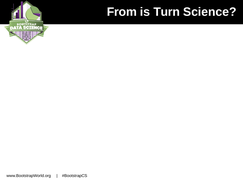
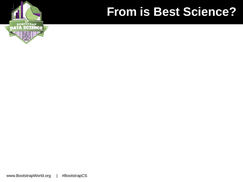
Turn: Turn -> Best (167, 12)
